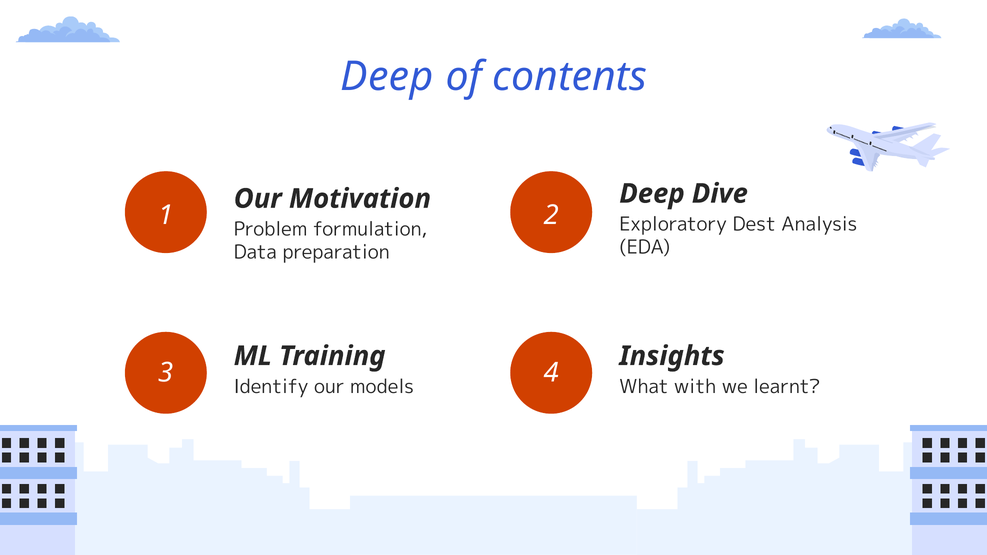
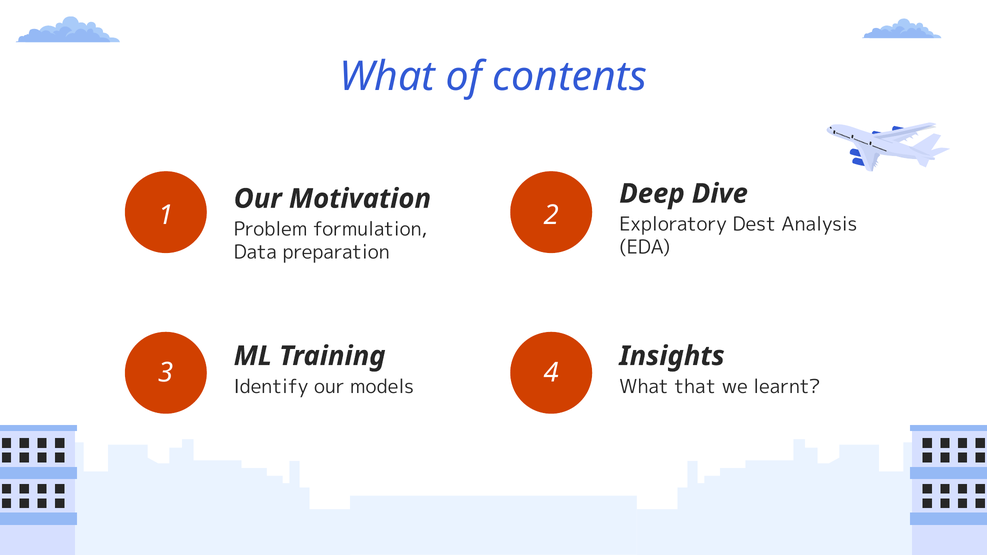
Deep: Deep -> What (387, 77)
with: with -> that (695, 387)
